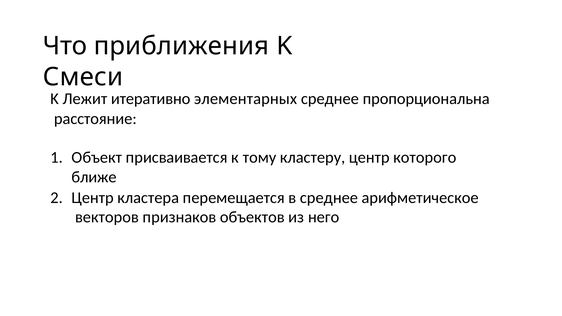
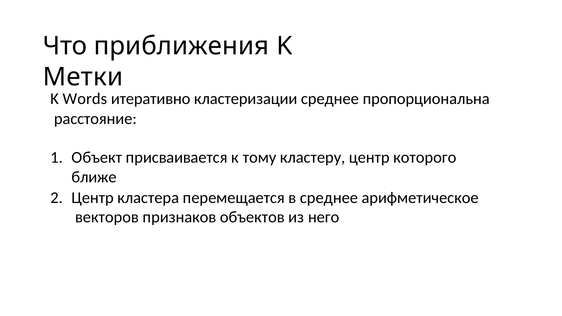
Смеси: Смеси -> Метки (83, 77)
Лежит: Лежит -> Words (85, 99)
элементарных: элементарных -> кластеризации (246, 99)
